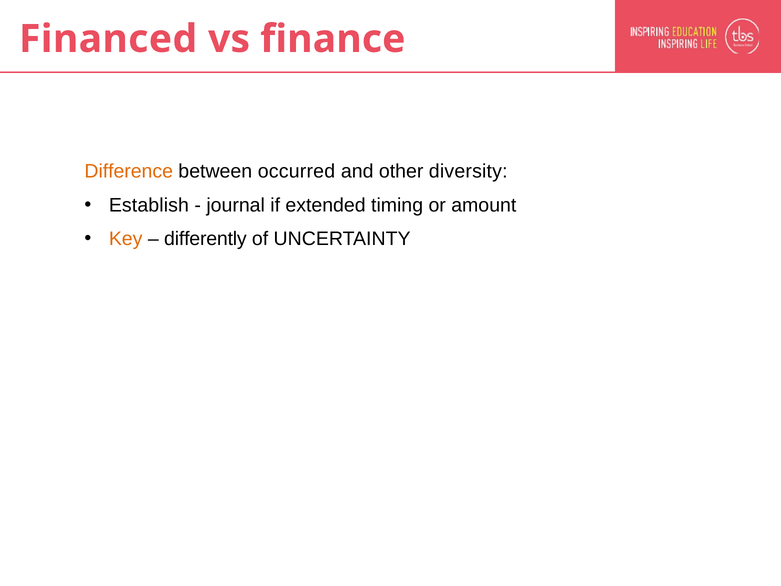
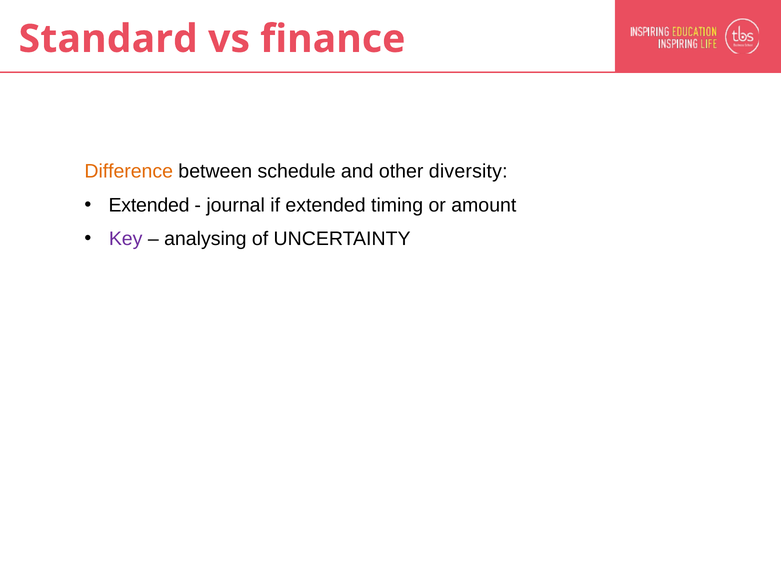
Financed: Financed -> Standard (108, 39)
occurred: occurred -> schedule (297, 171)
Establish: Establish -> Extended (149, 205)
Key colour: orange -> purple (126, 239)
differently: differently -> analysing (205, 239)
